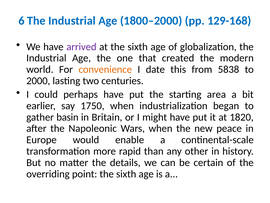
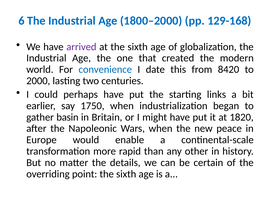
convenience colour: orange -> blue (105, 69)
5838: 5838 -> 8420 (229, 69)
area: area -> links (216, 94)
